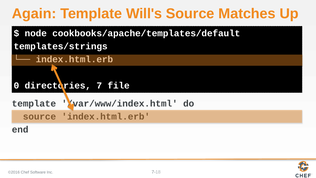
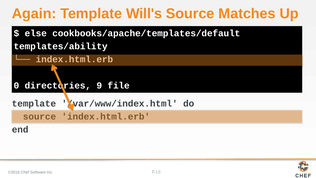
node: node -> else (36, 33)
templates/strings: templates/strings -> templates/ability (61, 46)
7: 7 -> 9 (99, 85)
